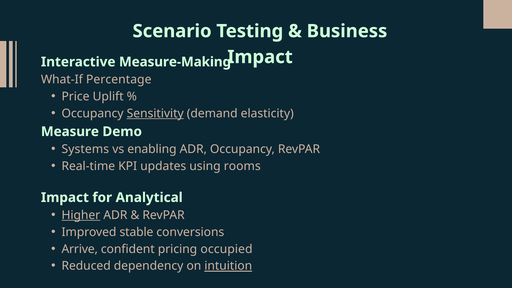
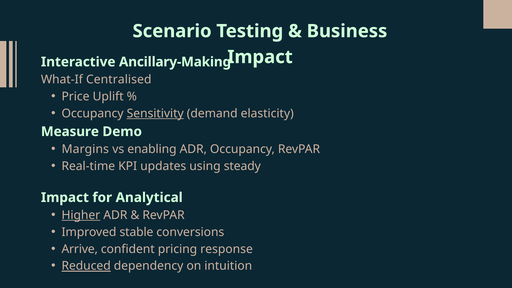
Measure-Making: Measure-Making -> Ancillary-Making (175, 62)
Percentage: Percentage -> Centralised (119, 80)
Systems: Systems -> Margins (85, 149)
rooms: rooms -> steady (242, 166)
occupied: occupied -> response (227, 249)
Reduced underline: none -> present (86, 266)
intuition underline: present -> none (228, 266)
